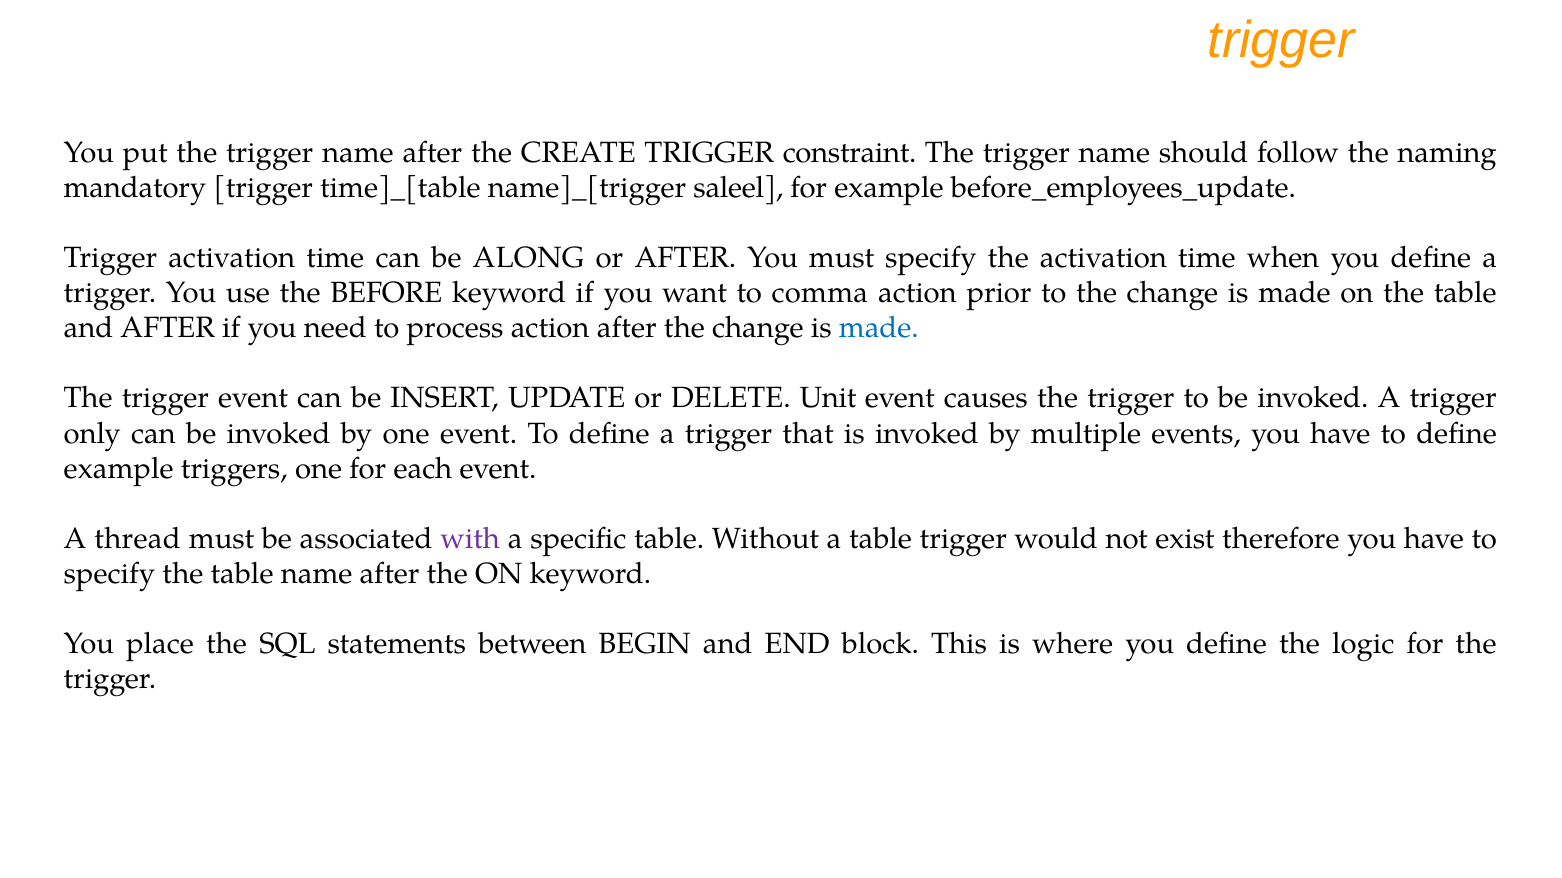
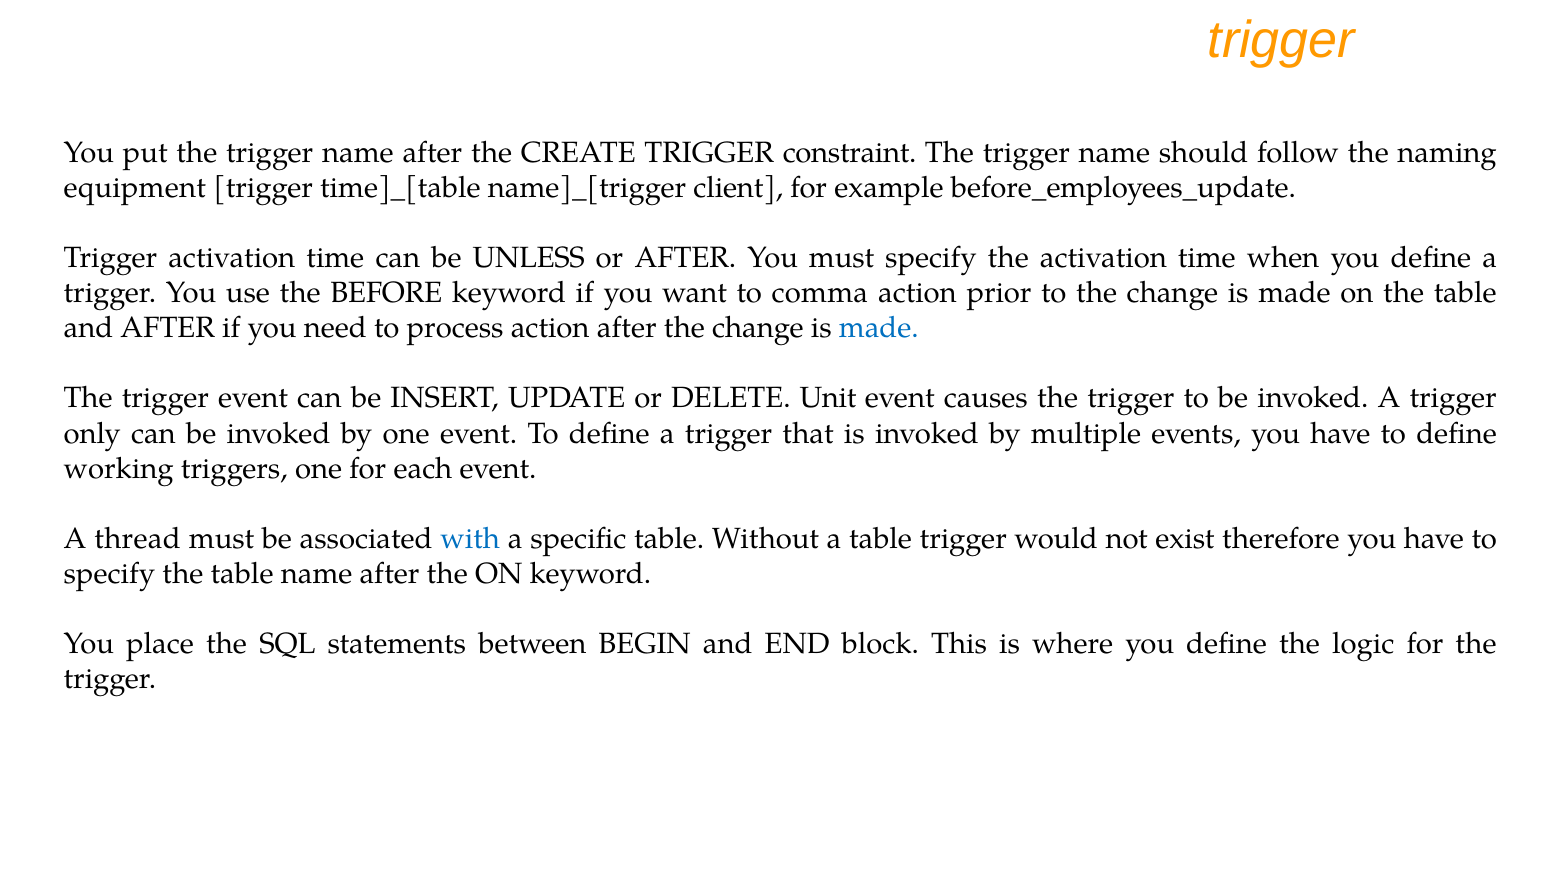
mandatory: mandatory -> equipment (135, 188)
saleel: saleel -> client (738, 188)
ALONG: ALONG -> UNLESS (529, 258)
example: example -> working (119, 469)
with colour: purple -> blue (470, 539)
